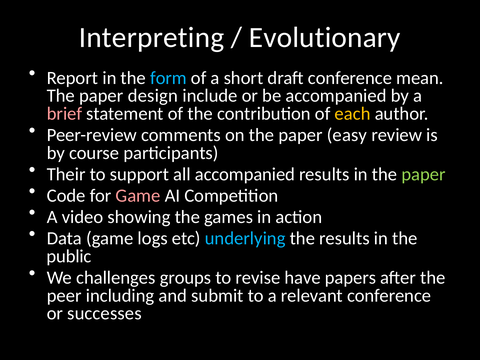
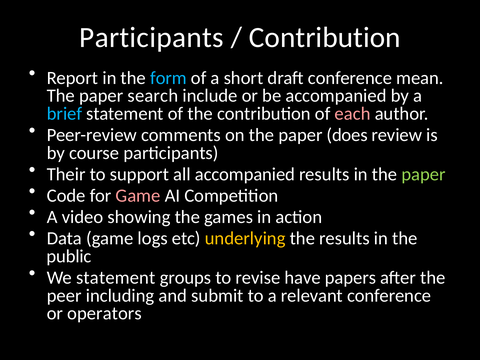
Interpreting: Interpreting -> Participants (151, 38)
Evolutionary: Evolutionary -> Contribution (325, 38)
design: design -> search (153, 96)
brief colour: pink -> light blue (65, 114)
each colour: yellow -> pink (353, 114)
easy: easy -> does (347, 135)
underlying colour: light blue -> yellow (245, 238)
We challenges: challenges -> statement (116, 278)
successes: successes -> operators (105, 313)
